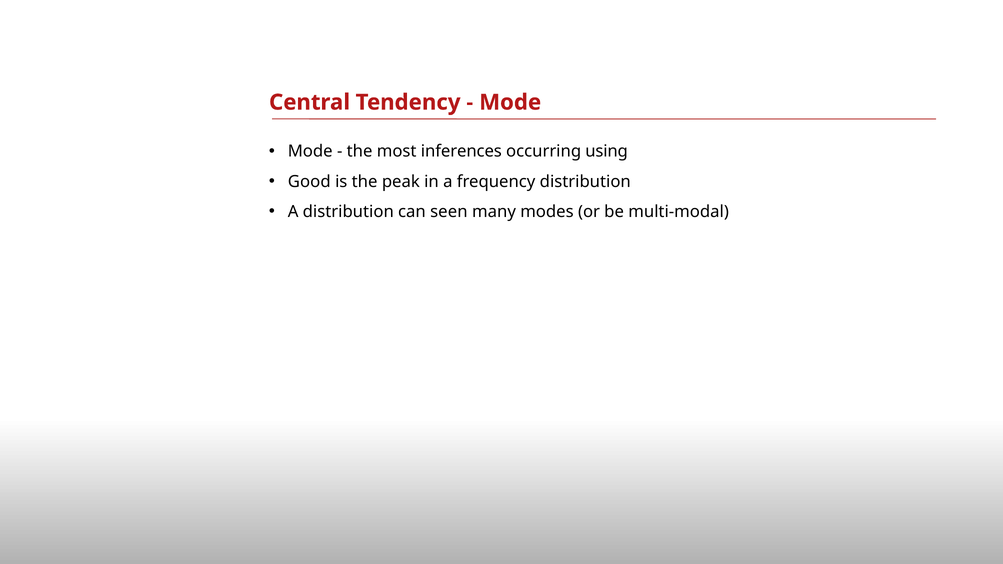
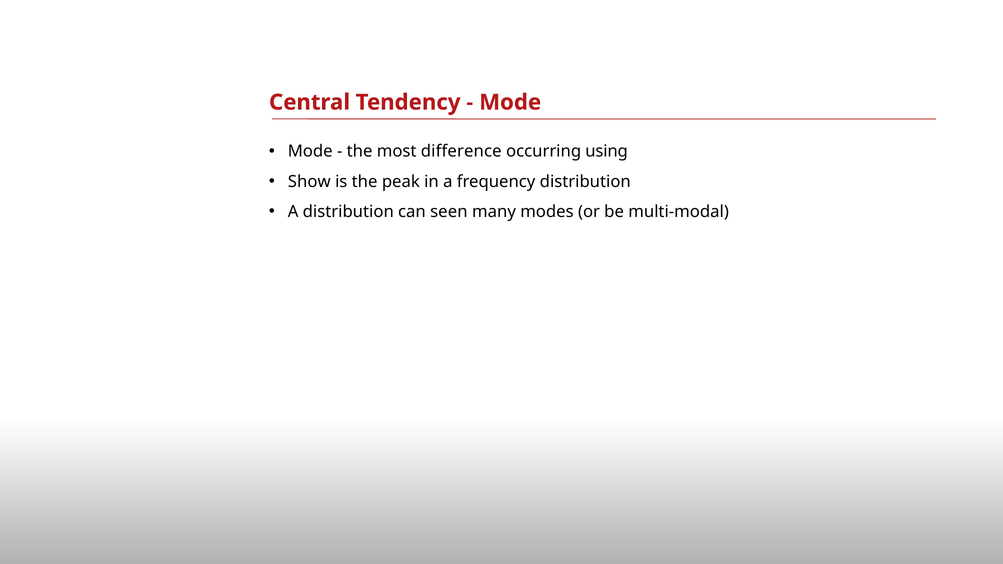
inferences: inferences -> difference (461, 152)
Good: Good -> Show (309, 182)
